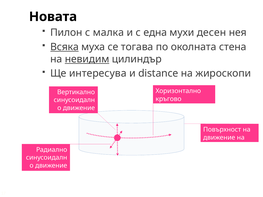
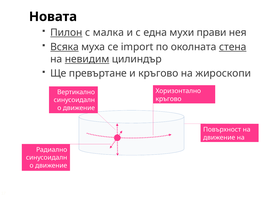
Пилон underline: none -> present (66, 33)
десен: десен -> прави (212, 33)
тогава: тогава -> import (137, 47)
стена underline: none -> present (233, 47)
интересува: интересува -> превъртане (98, 74)
и distance: distance -> кръгово (158, 74)
